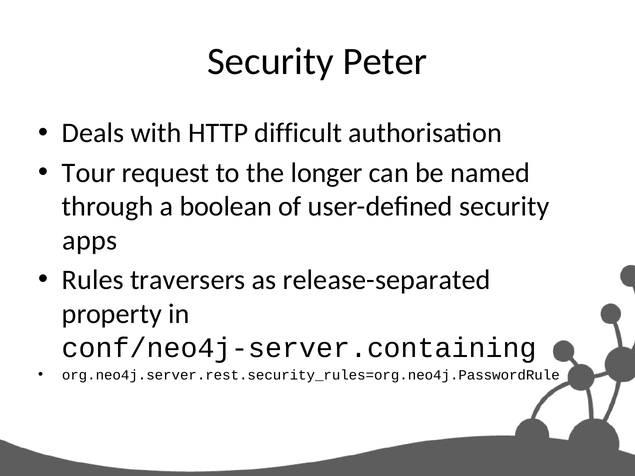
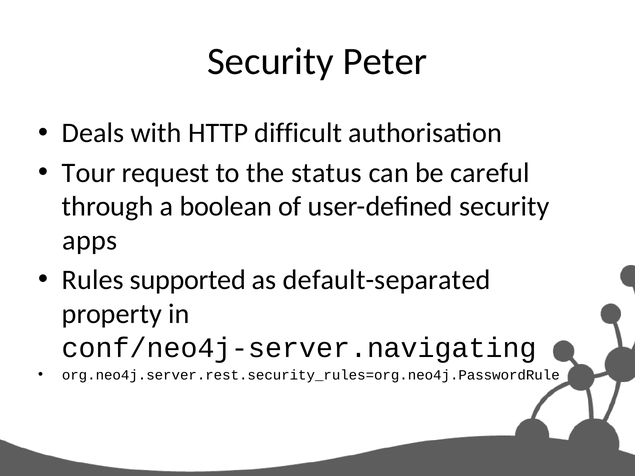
longer: longer -> status (326, 173)
named: named -> careful (490, 173)
traversers: traversers -> supported (188, 280)
release-separated: release-separated -> default-separated (387, 280)
conf/neo4j-server.containing: conf/neo4j-server.containing -> conf/neo4j-server.navigating (299, 348)
